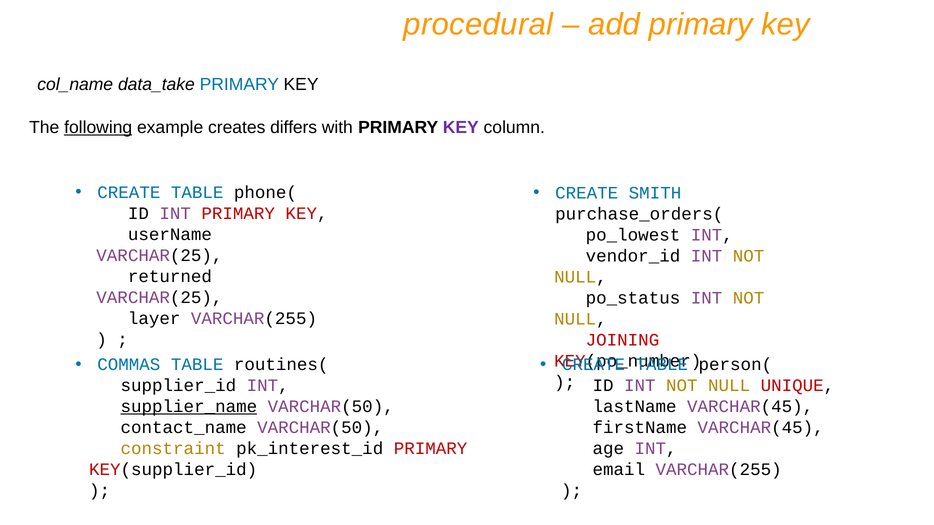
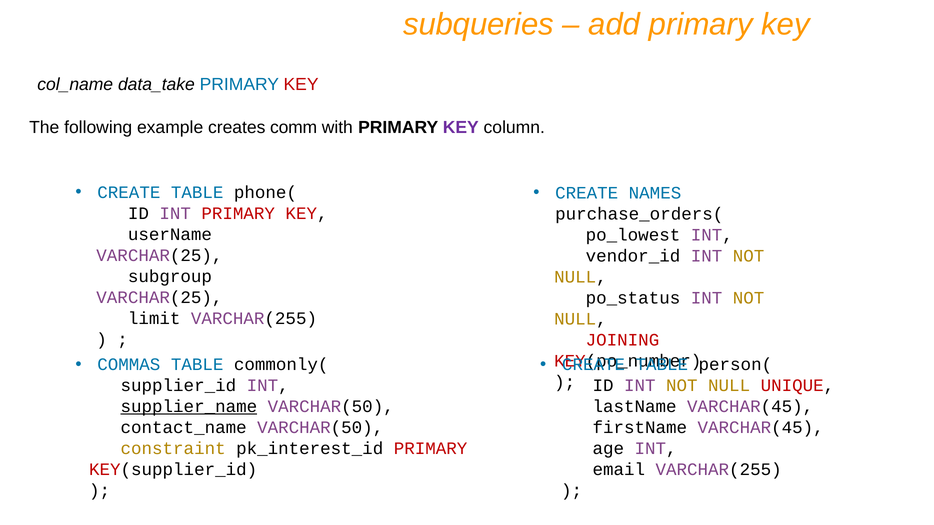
procedural: procedural -> subqueries (479, 24)
KEY colour: black -> red (301, 85)
following underline: present -> none (98, 128)
differs: differs -> comm (294, 128)
SMITH: SMITH -> NAMES (655, 193)
returned: returned -> subgroup (170, 277)
layer: layer -> limit (154, 319)
routines(: routines( -> commonly( (281, 365)
